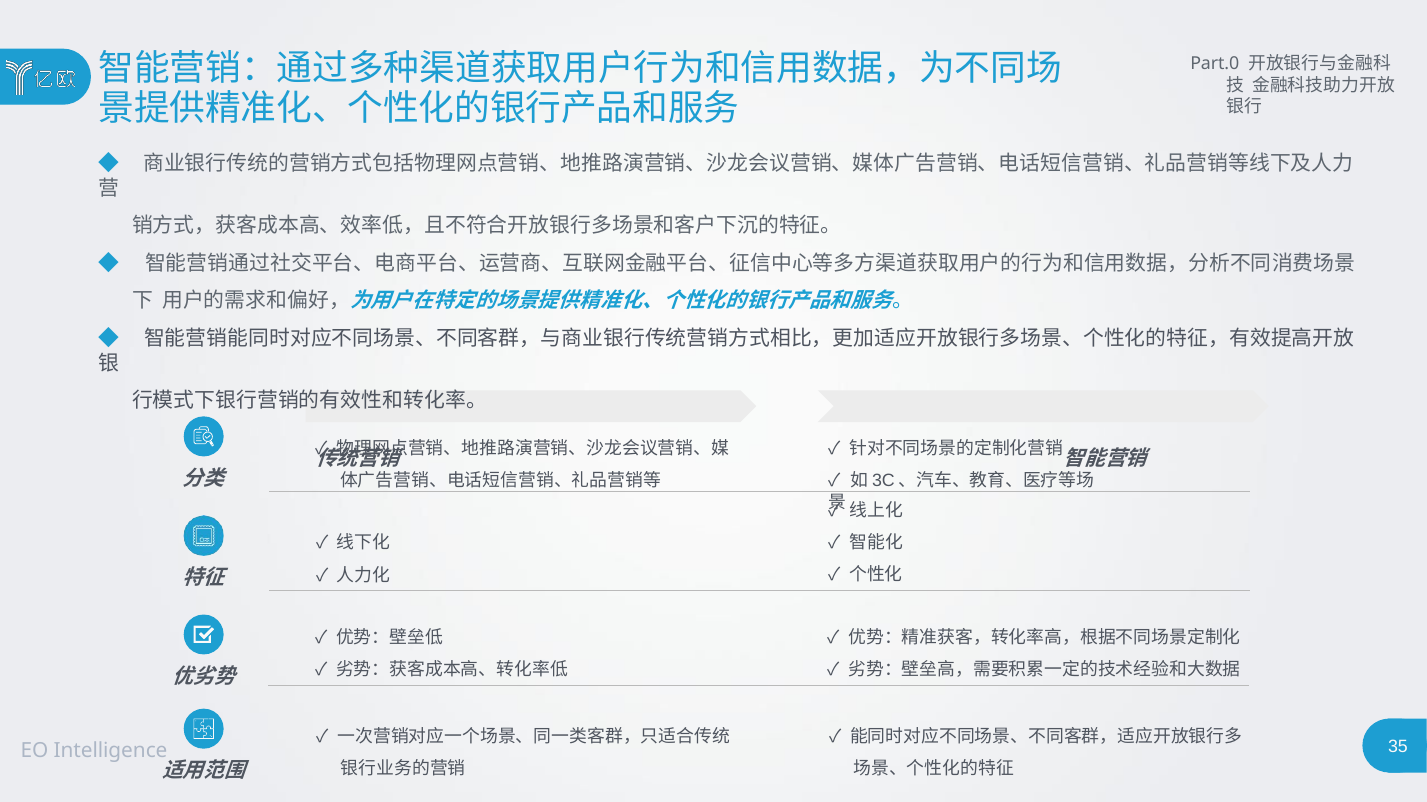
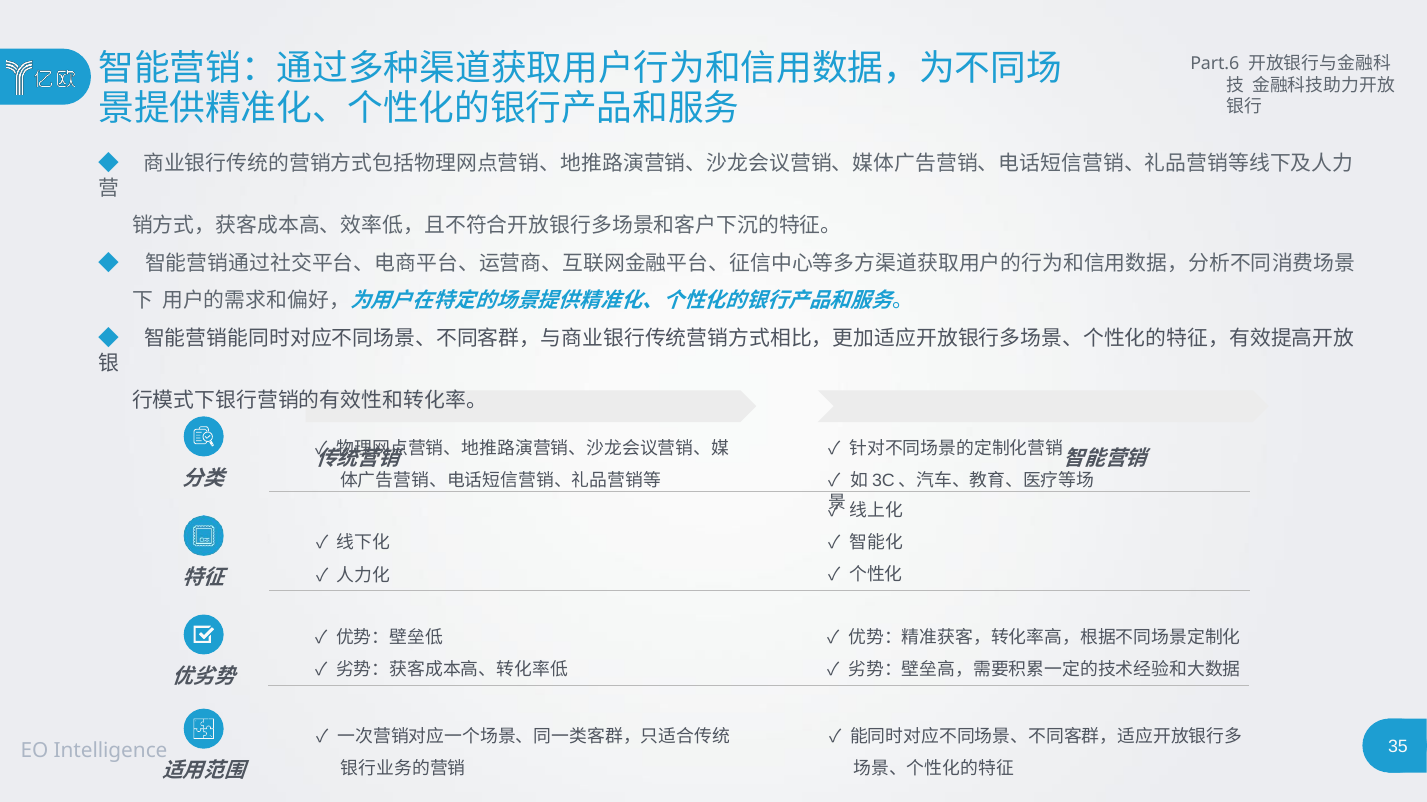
Part.0: Part.0 -> Part.6 (1215, 64)
